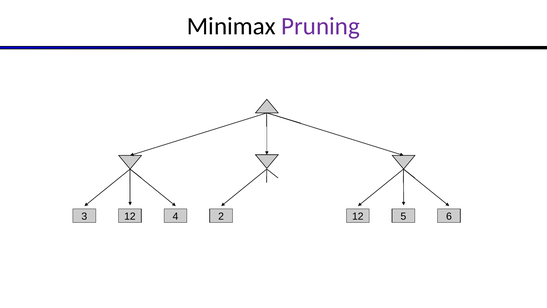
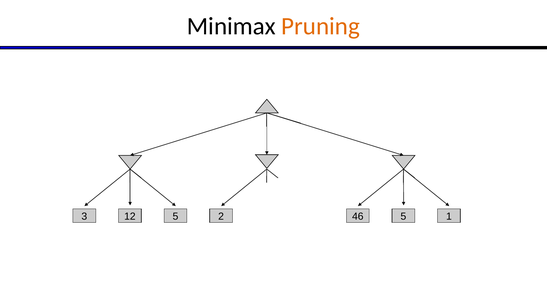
Pruning colour: purple -> orange (321, 26)
12 4: 4 -> 5 (175, 216)
2 12: 12 -> 46 (358, 216)
6: 6 -> 1 (449, 216)
